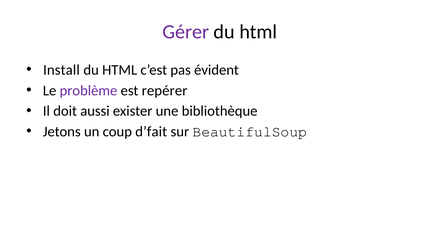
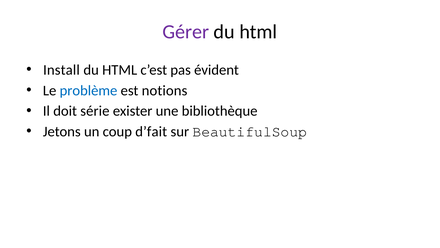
problème colour: purple -> blue (88, 90)
repérer: repérer -> notions (165, 90)
aussi: aussi -> série (95, 111)
